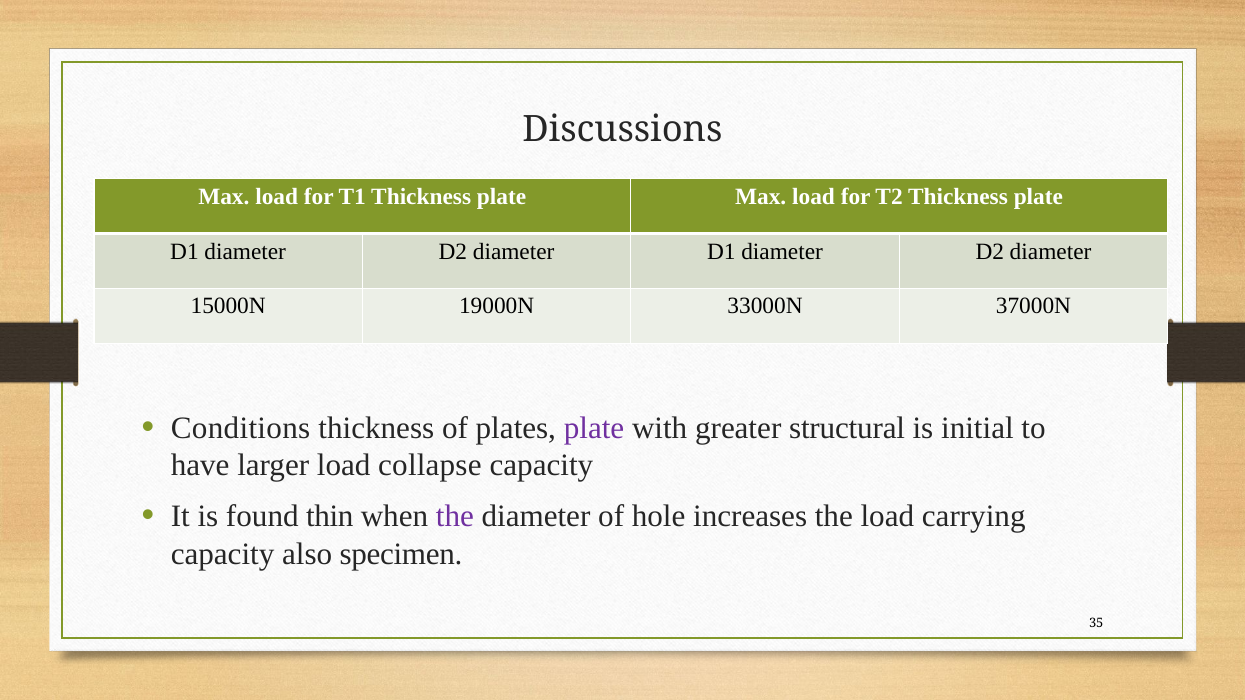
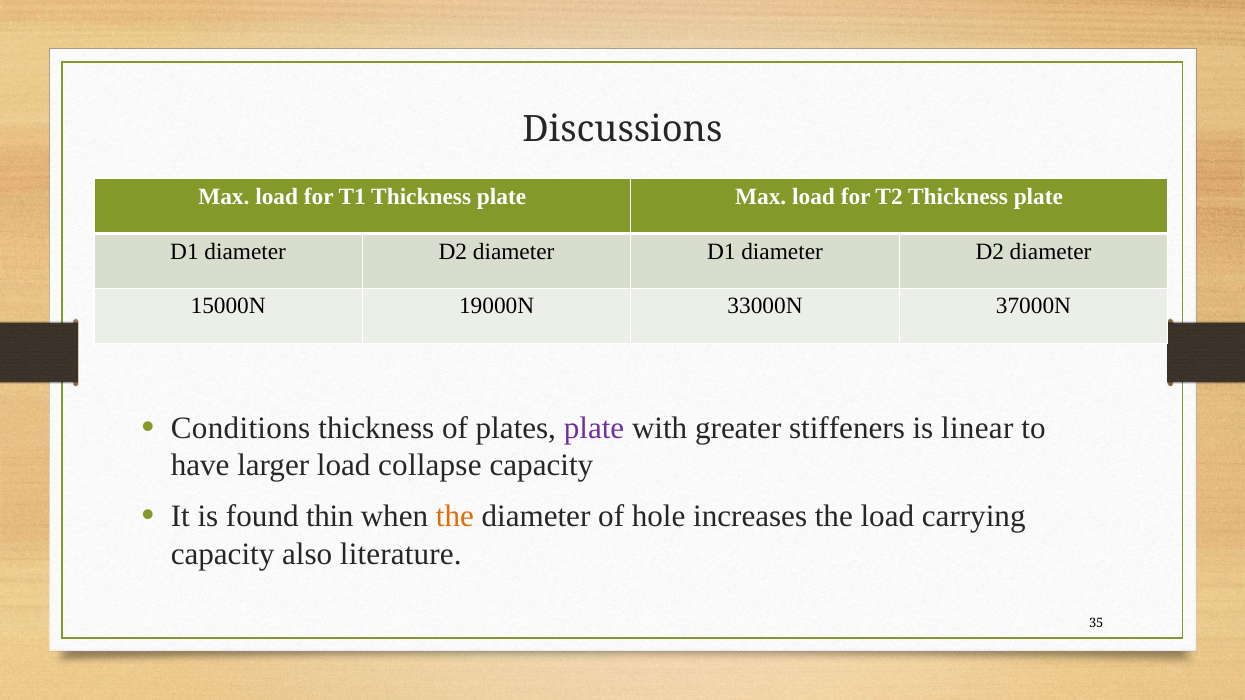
structural: structural -> stiffeners (847, 428)
initial: initial -> linear (977, 428)
the colour: purple -> orange (455, 517)
specimen: specimen -> literature (401, 554)
